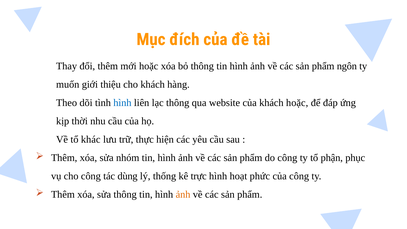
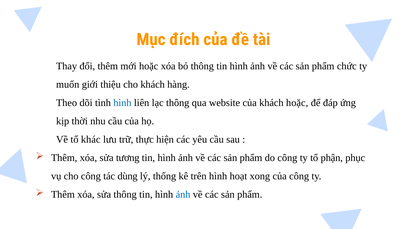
ngôn: ngôn -> chức (347, 66)
nhóm: nhóm -> tương (128, 158)
trực: trực -> trên (199, 176)
phức: phức -> xong (260, 176)
ảnh colour: orange -> blue (183, 194)
